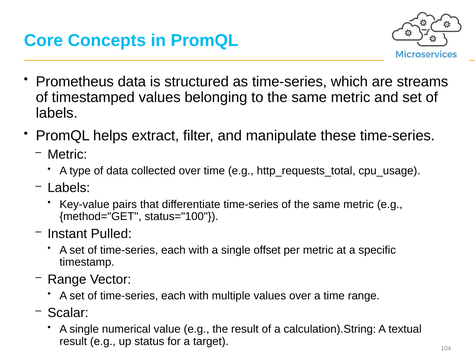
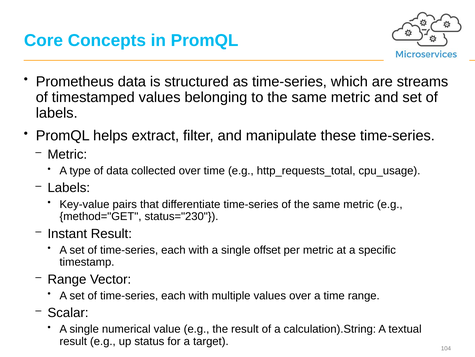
status="100: status="100 -> status="230 (181, 216)
Instant Pulled: Pulled -> Result (111, 233)
